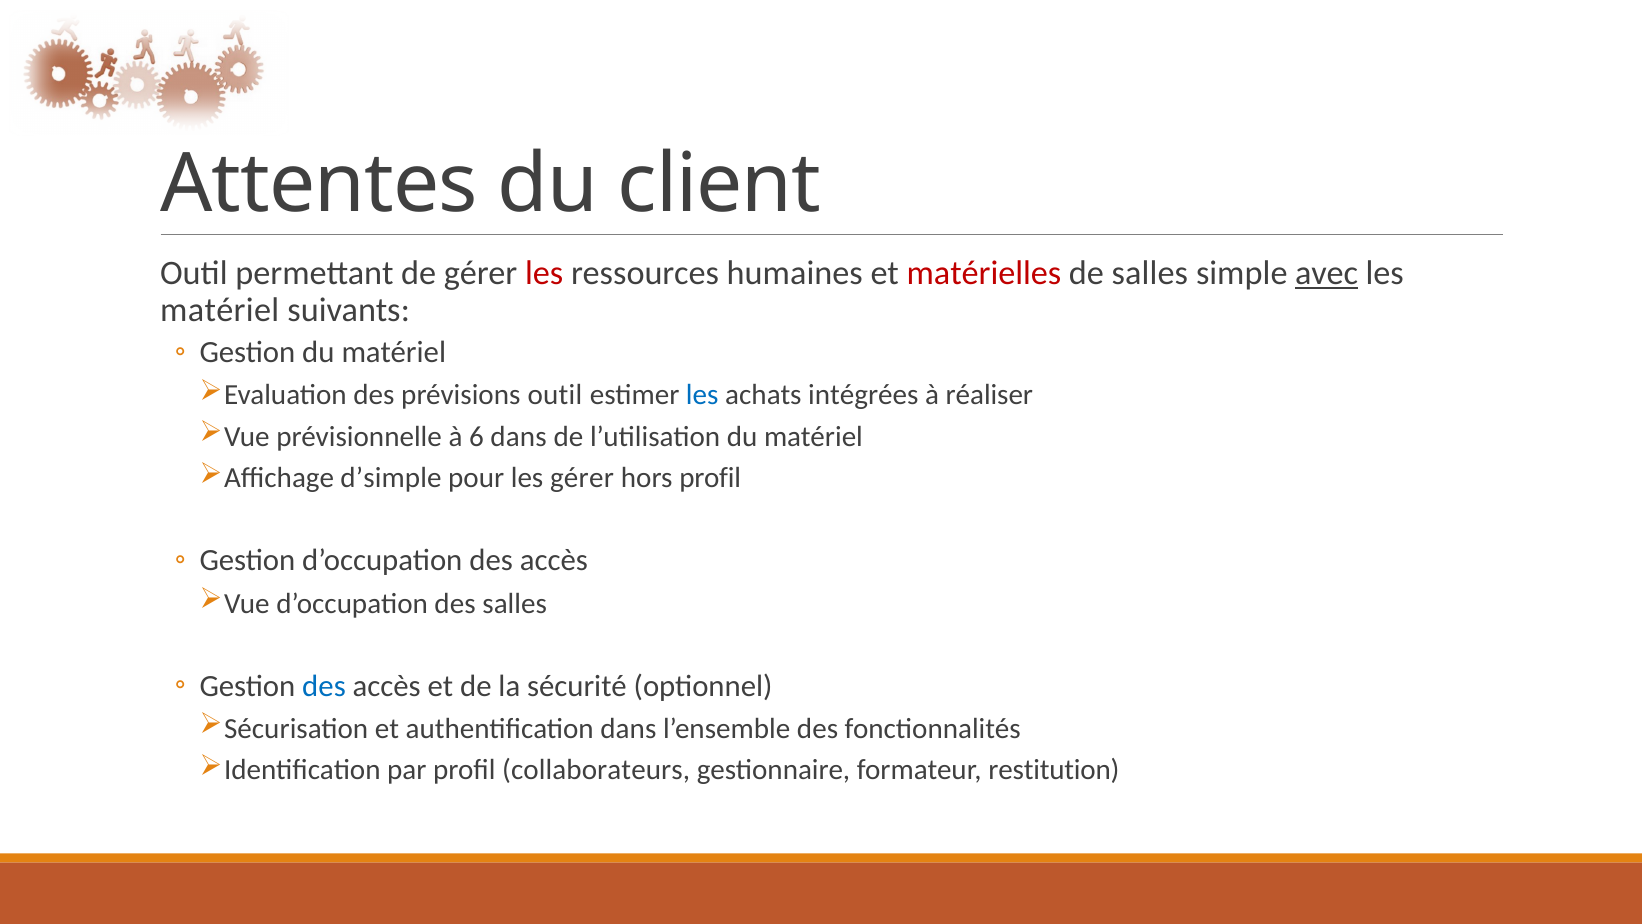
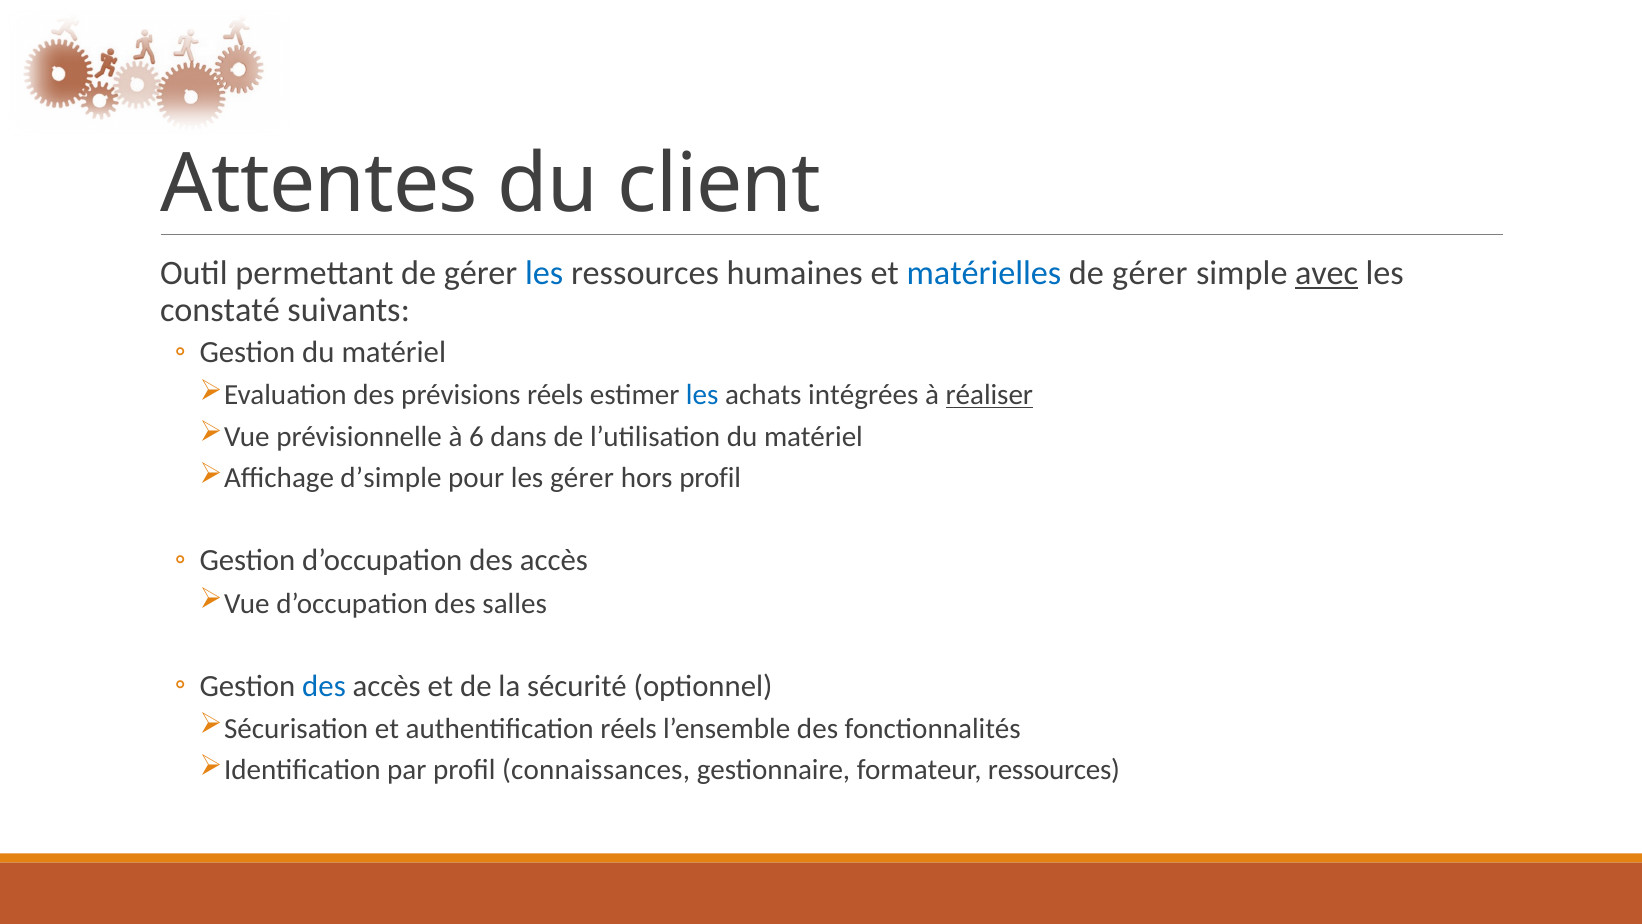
les colour: red -> blue (544, 273)
matérielles colour: red -> blue (984, 273)
salles: salles -> gérer (1150, 273)
matériel: matériel -> constaté (220, 310)
prévisions outil: outil -> réels (555, 395)
réaliser underline: none -> present (989, 395)
authentification dans: dans -> réels (629, 728)
collaborateurs: collaborateurs -> connaissances (596, 770)
formateur restitution: restitution -> ressources (1054, 770)
